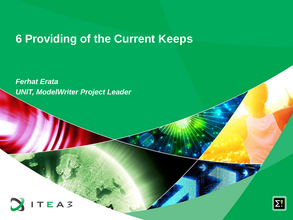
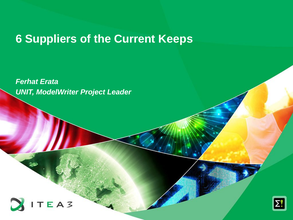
Providing: Providing -> Suppliers (51, 39)
